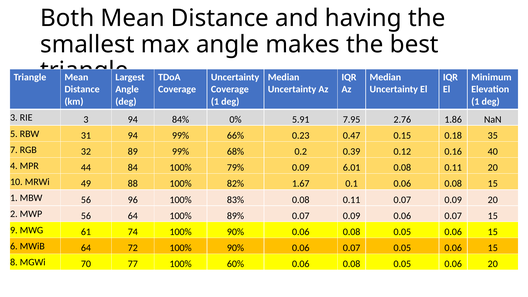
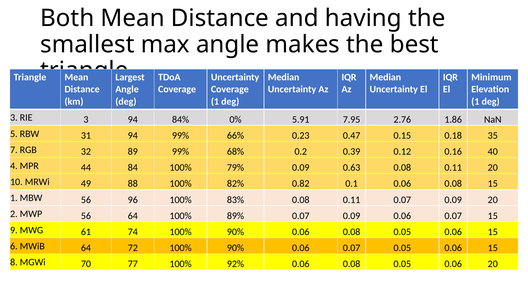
6.01: 6.01 -> 0.63 (352, 168)
1.67: 1.67 -> 0.82 (301, 184)
60%: 60% -> 92% (235, 264)
